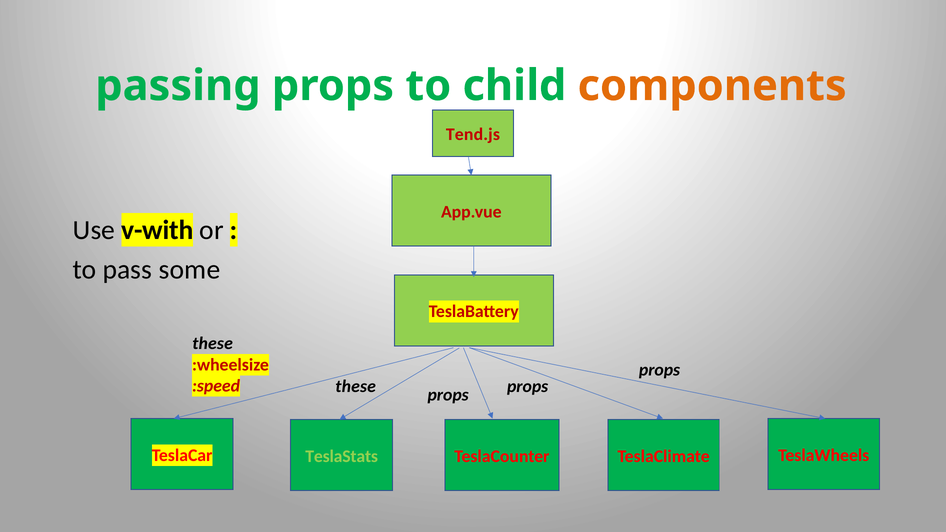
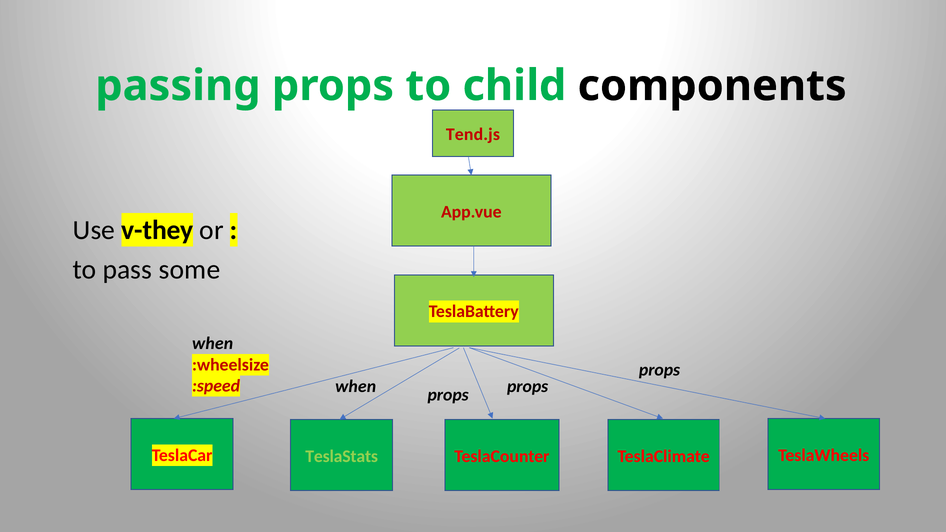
components colour: orange -> black (712, 86)
v-with: v-with -> v-they (157, 230)
these: these -> when (213, 344)
:speed these: these -> when (356, 387)
